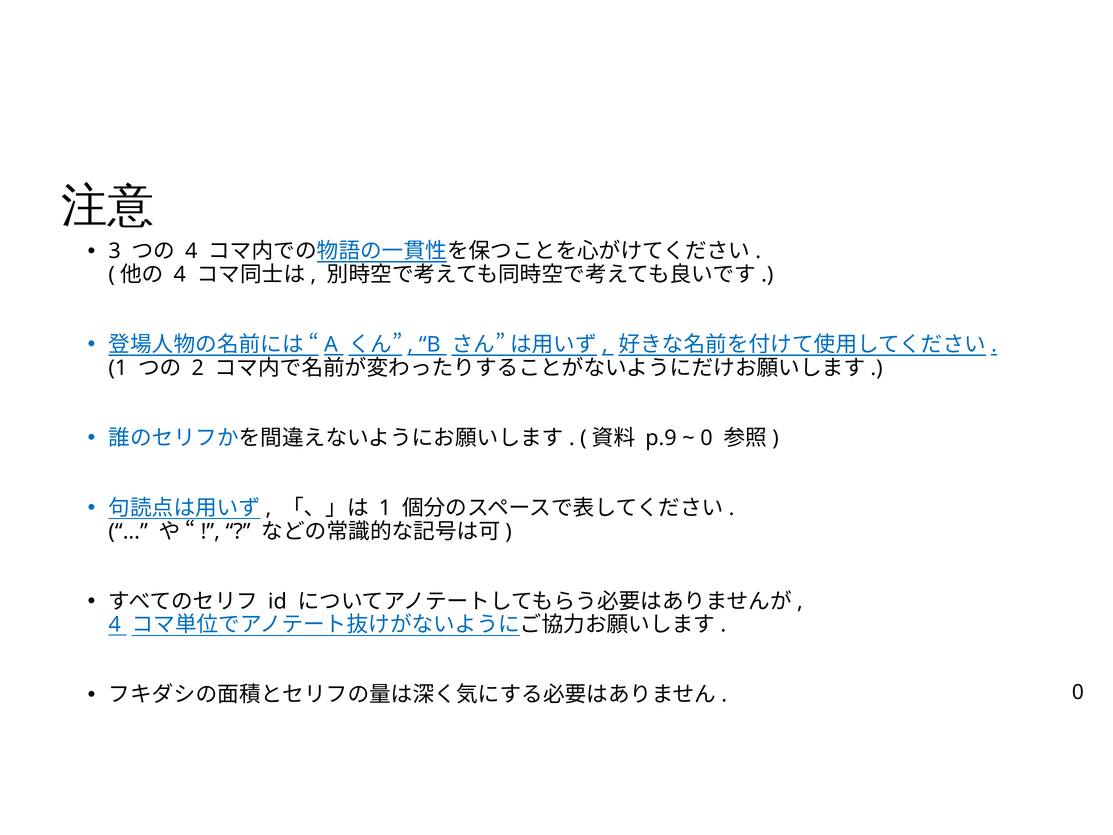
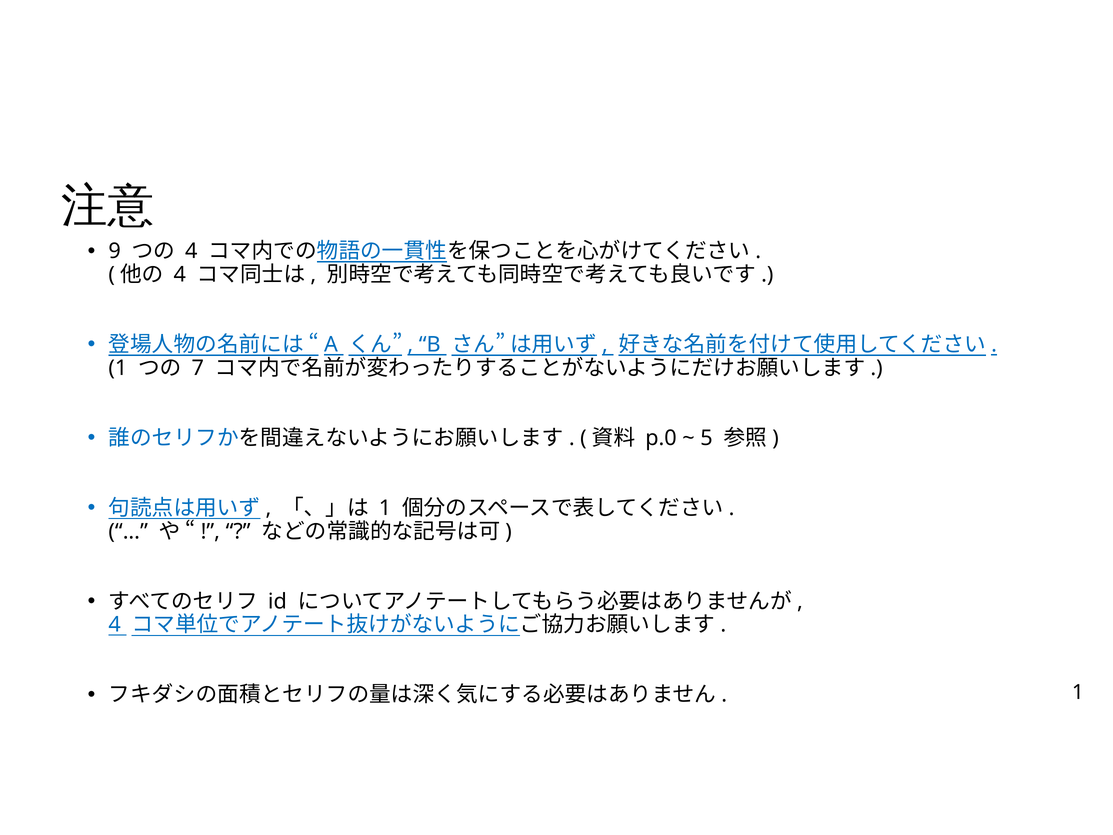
3: 3 -> 9 (115, 251)
2: 2 -> 7 (198, 368)
p.9: p.9 -> p.0 (661, 438)
0: 0 -> 5 (706, 438)
0: 0 -> 1 (1078, 692)
